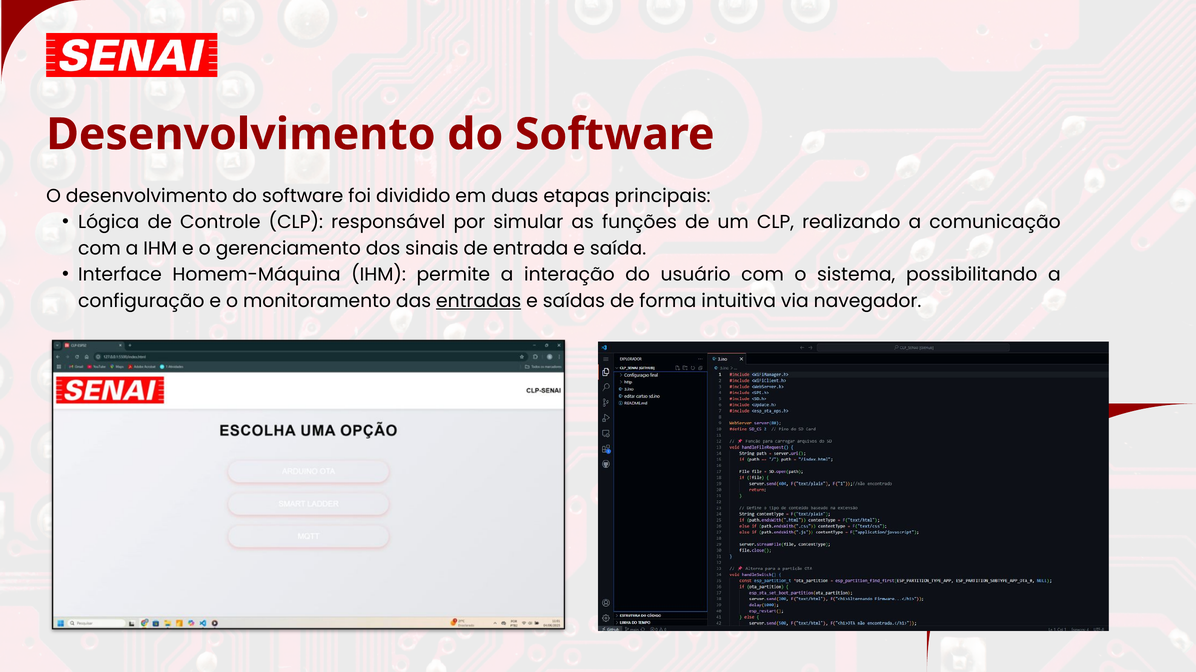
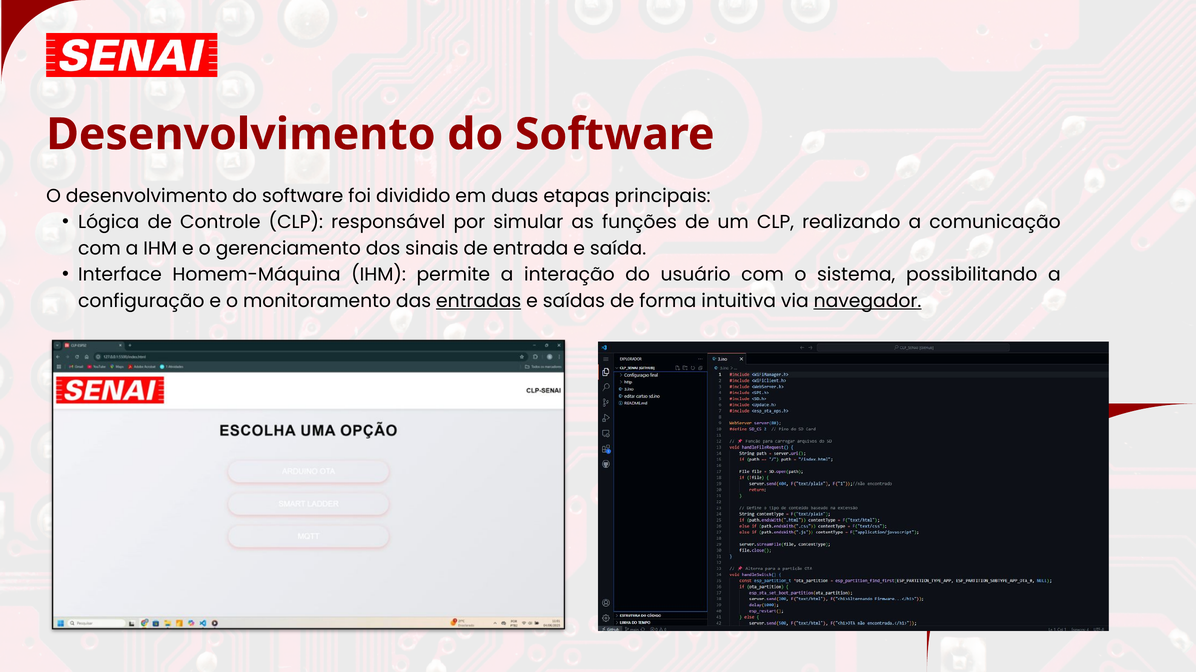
navegador underline: none -> present (868, 301)
